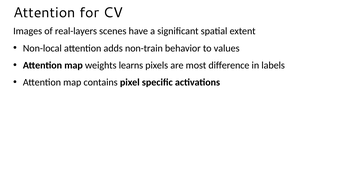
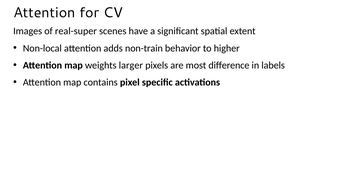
real-layers: real-layers -> real-super (76, 31)
values: values -> higher (227, 48)
learns: learns -> larger (131, 65)
